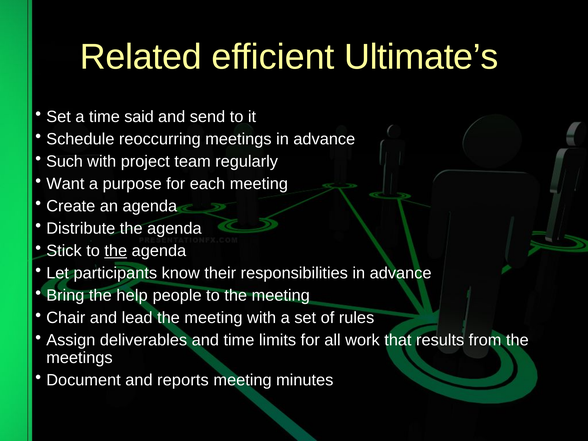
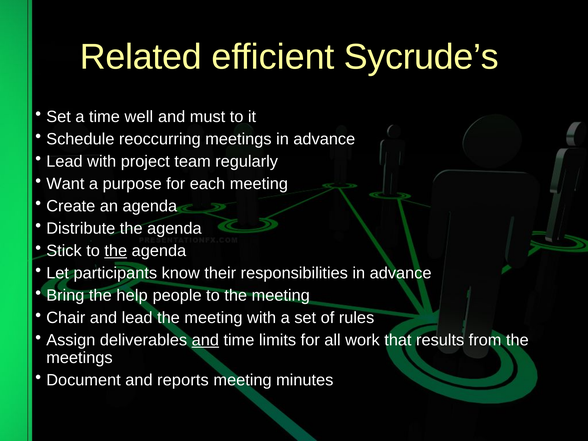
Ultimate’s: Ultimate’s -> Sycrude’s (421, 57)
said: said -> well (139, 117)
send: send -> must (208, 117)
Such: Such -> Lead (64, 161)
and underline: none -> present (205, 340)
